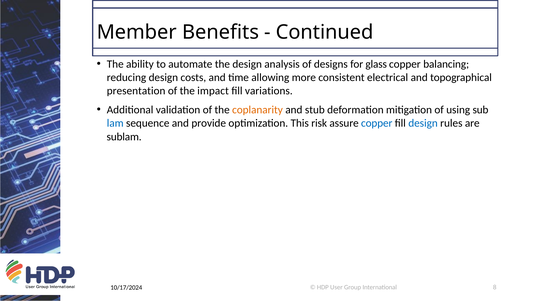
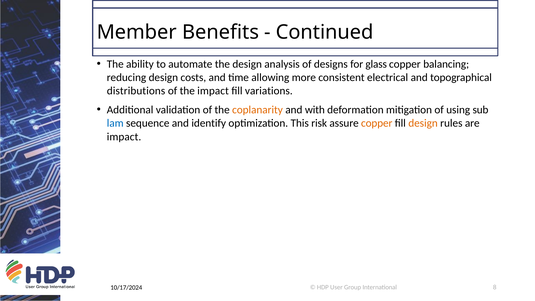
presentation: presentation -> distributions (136, 91)
stub: stub -> with (315, 110)
provide: provide -> identify (209, 123)
copper colour: blue -> orange (377, 123)
design colour: blue -> orange (423, 123)
sublam: sublam -> impact (124, 137)
